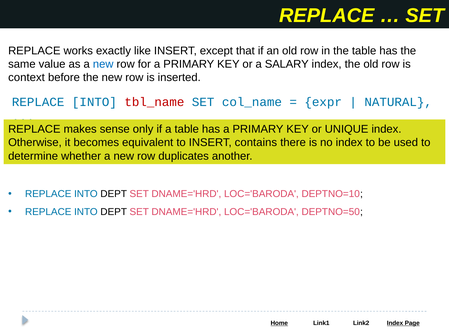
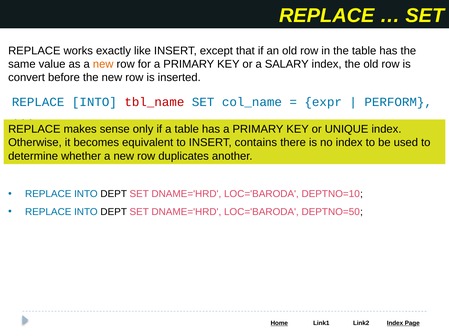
new colour: blue -> orange (103, 64)
context: context -> convert (27, 78)
NATURAL: NATURAL -> PERFORM (398, 102)
